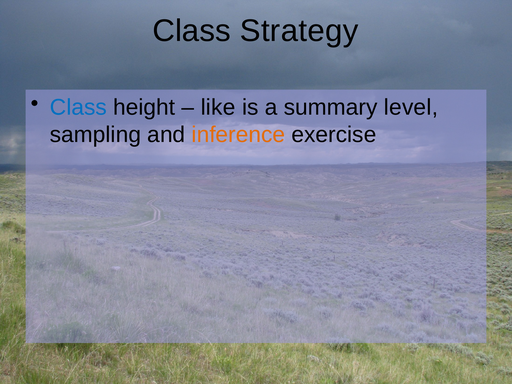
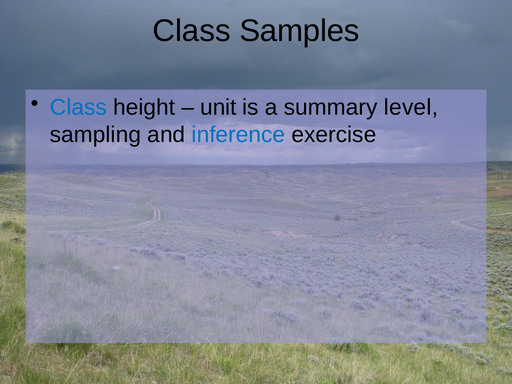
Strategy: Strategy -> Samples (299, 31)
like: like -> unit (218, 107)
inference colour: orange -> blue (238, 135)
